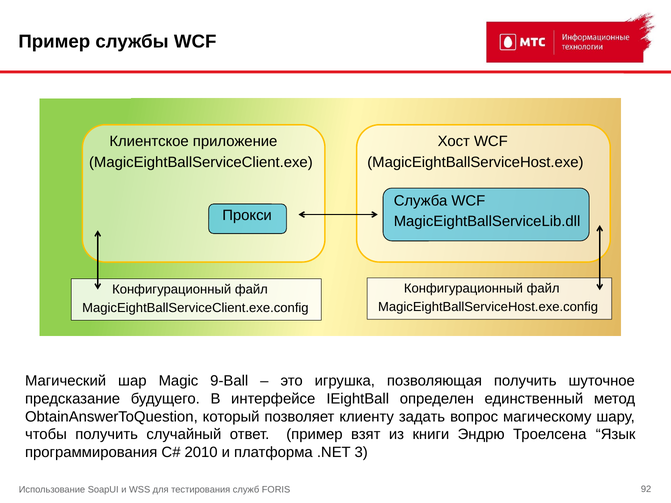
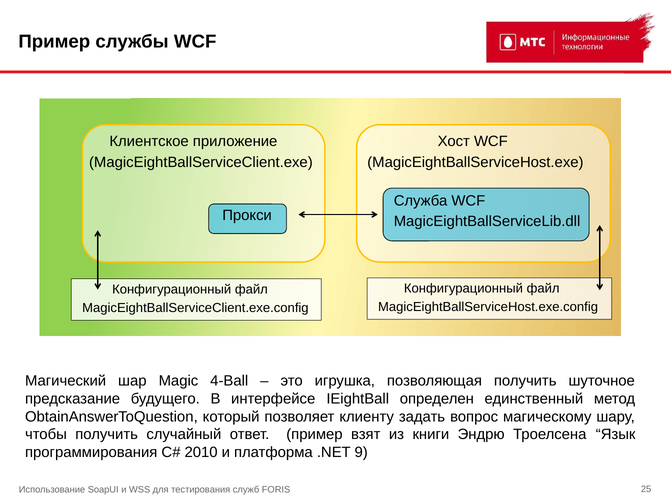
9-Ball: 9-Ball -> 4-Ball (229, 381)
3: 3 -> 9 (361, 453)
92: 92 -> 25 (646, 490)
